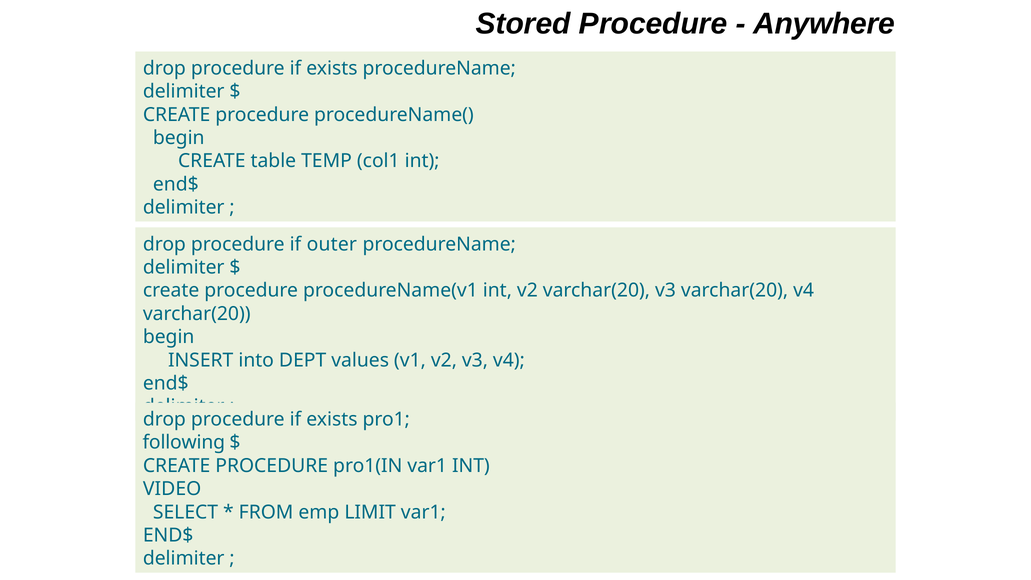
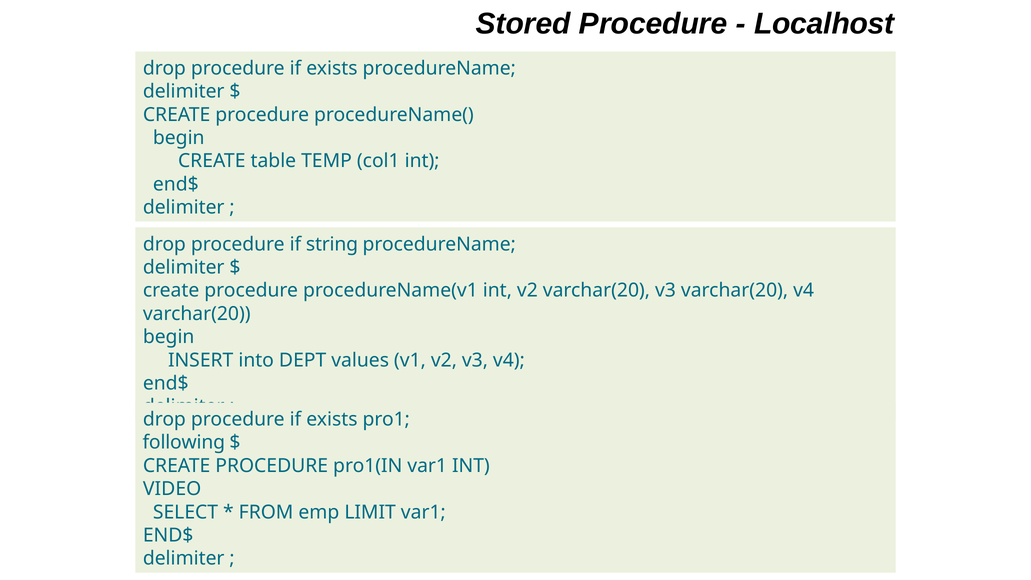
Anywhere: Anywhere -> Localhost (824, 24)
outer: outer -> string (332, 244)
